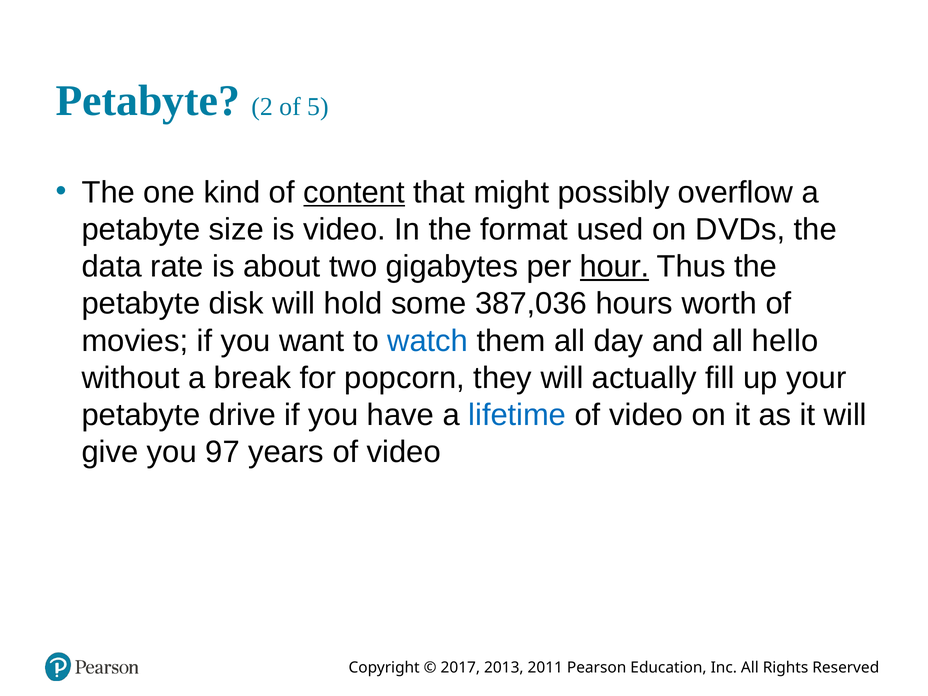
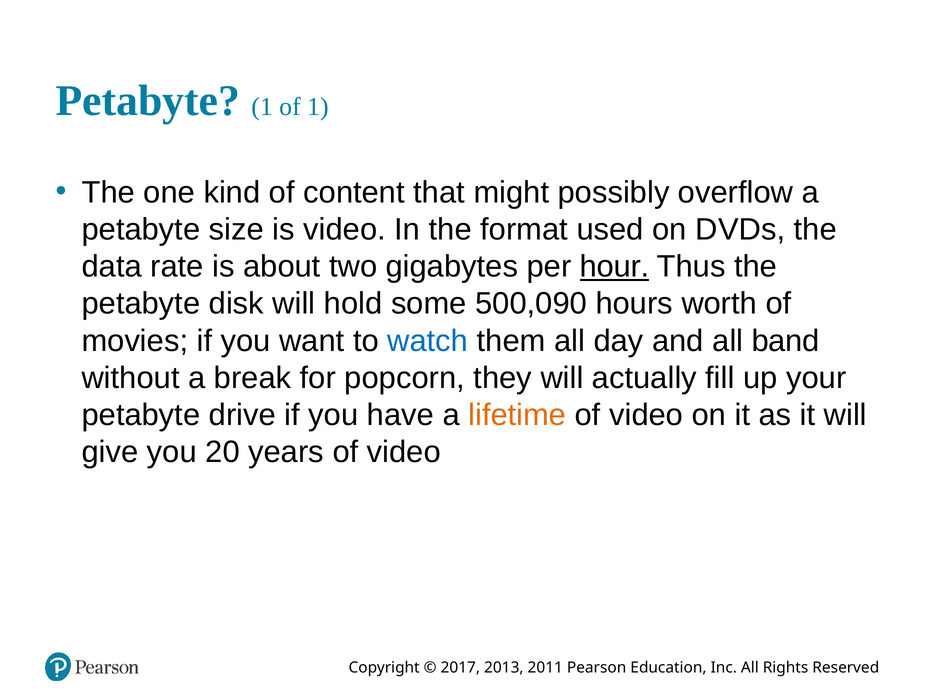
Petabyte 2: 2 -> 1 (262, 107)
of 5: 5 -> 1 (318, 107)
content underline: present -> none (354, 192)
387,036: 387,036 -> 500,090 (531, 304)
hello: hello -> band (785, 341)
lifetime colour: blue -> orange (517, 415)
97: 97 -> 20 (223, 452)
